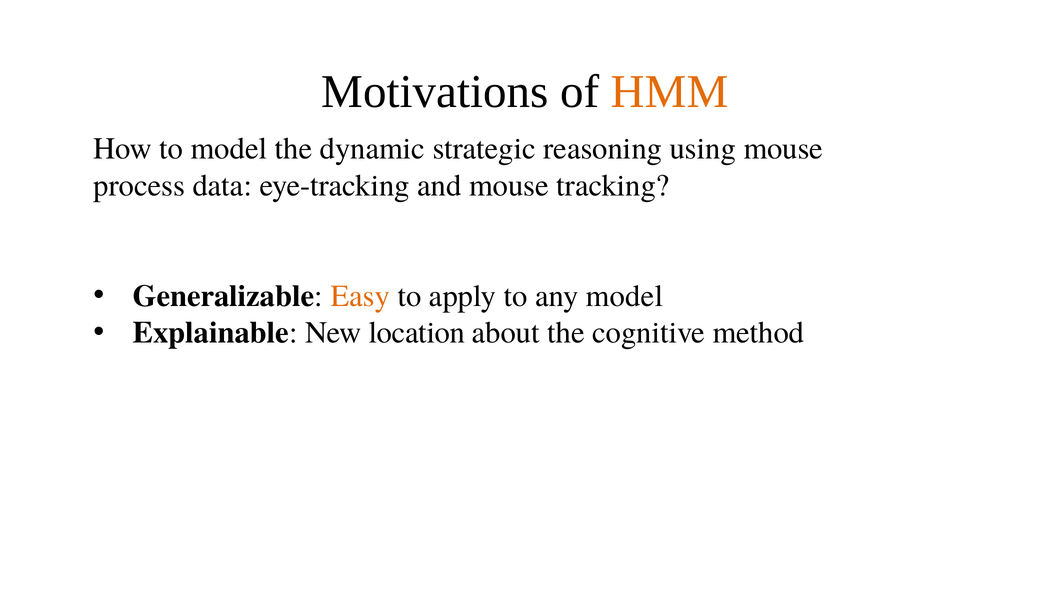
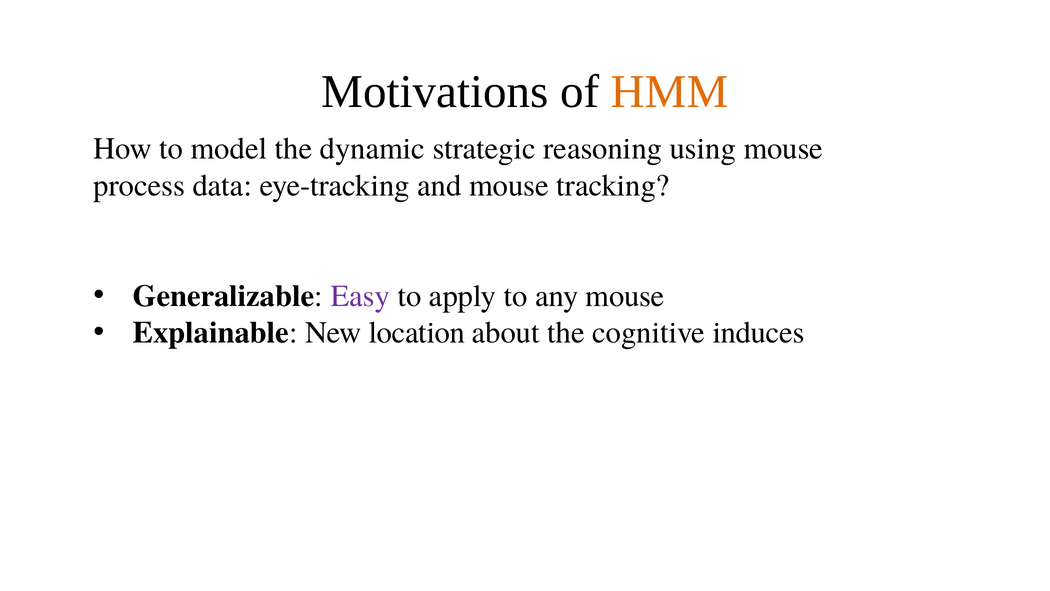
Easy colour: orange -> purple (360, 296)
any model: model -> mouse (625, 296)
method: method -> induces (759, 333)
